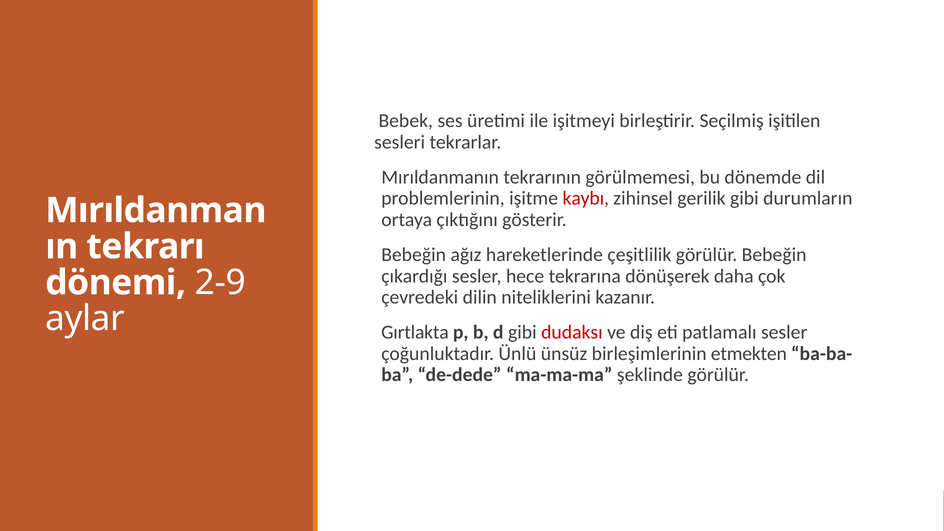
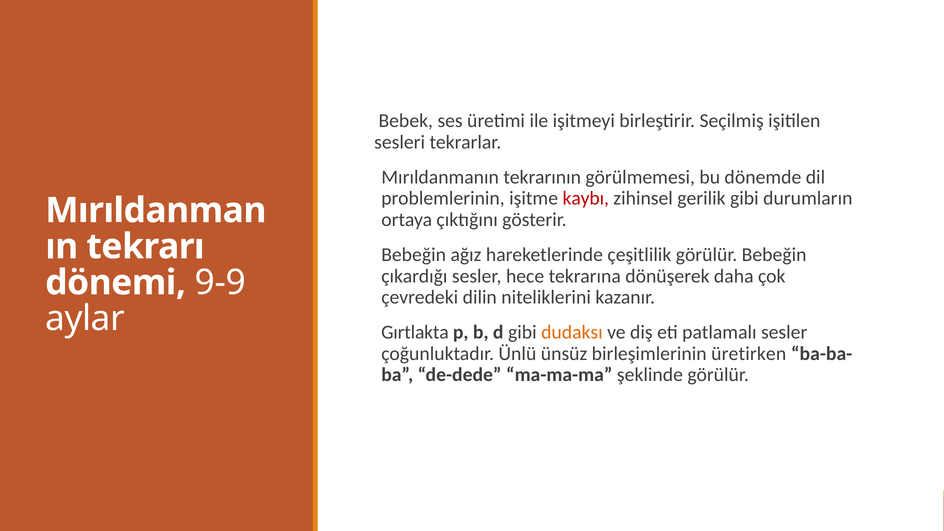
2-9: 2-9 -> 9-9 (220, 283)
dudaksı colour: red -> orange (572, 332)
etmekten: etmekten -> üretirken (749, 354)
